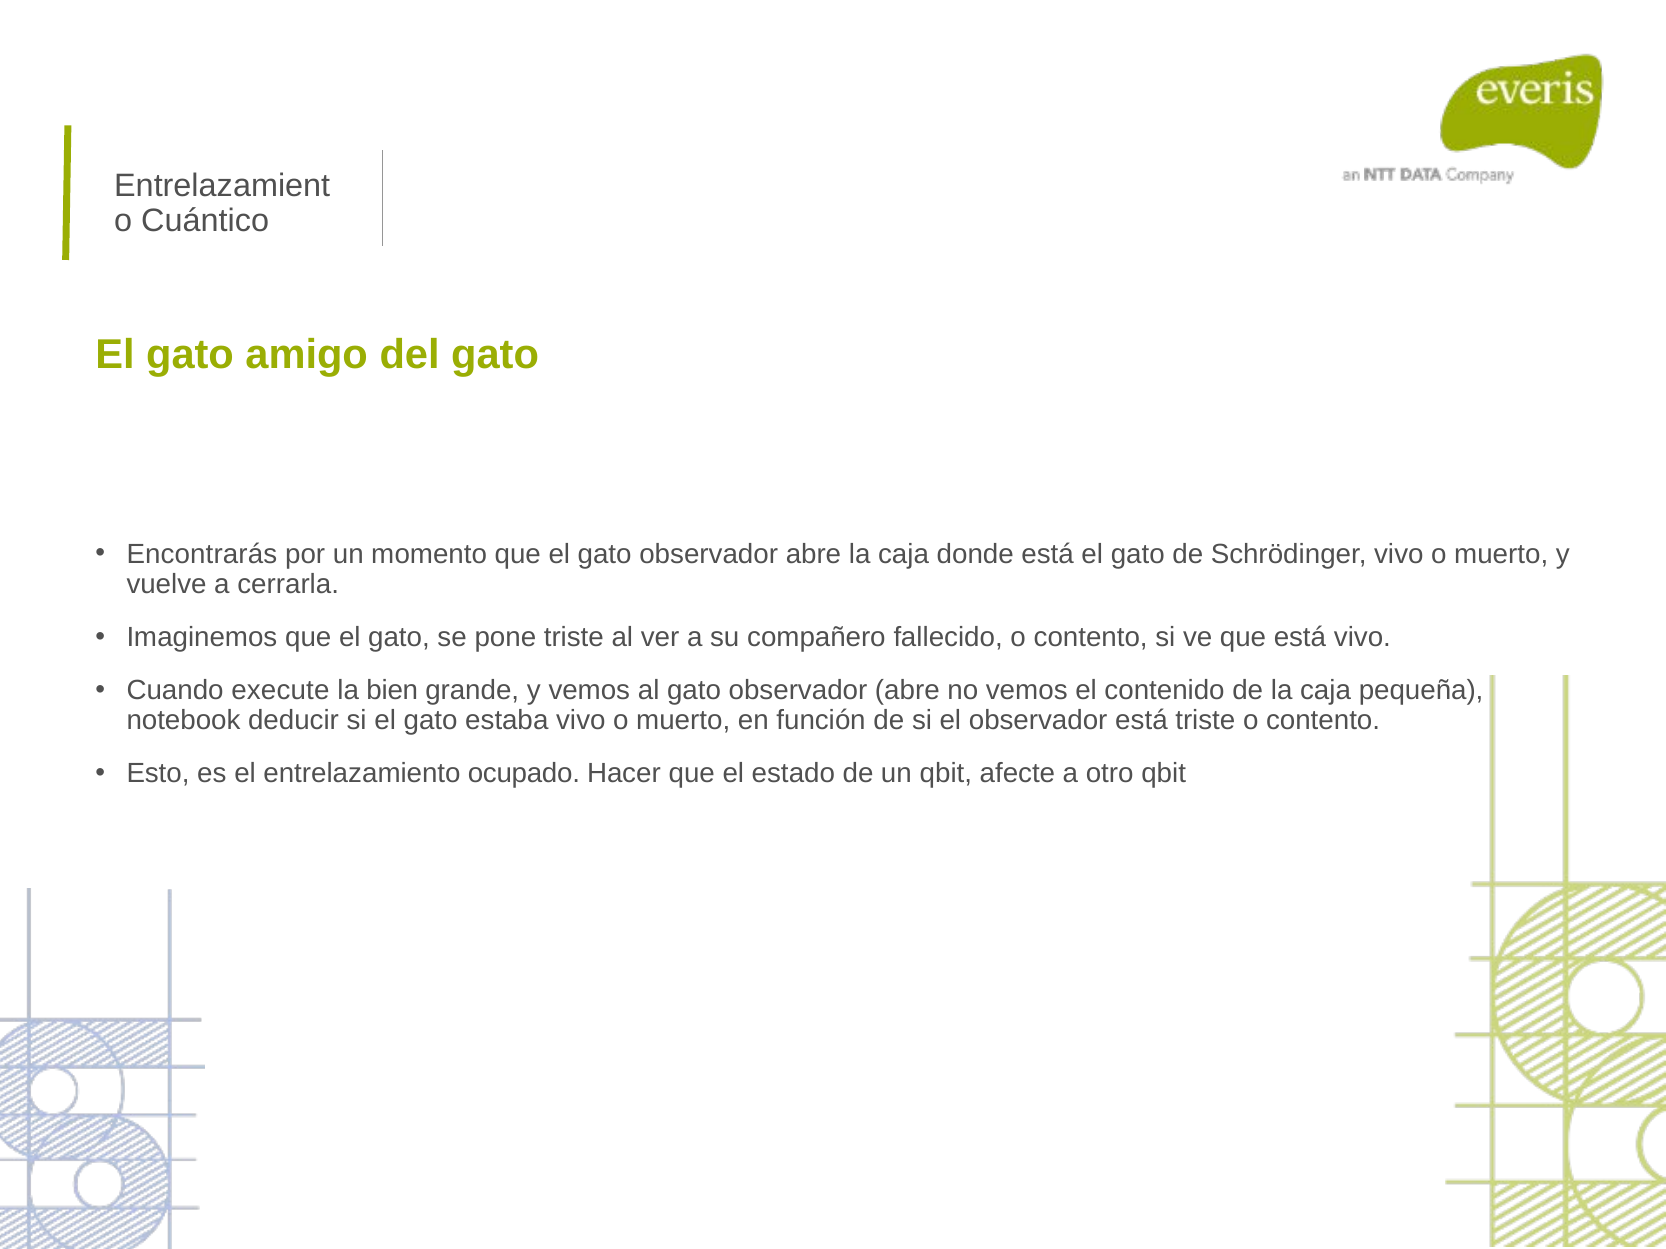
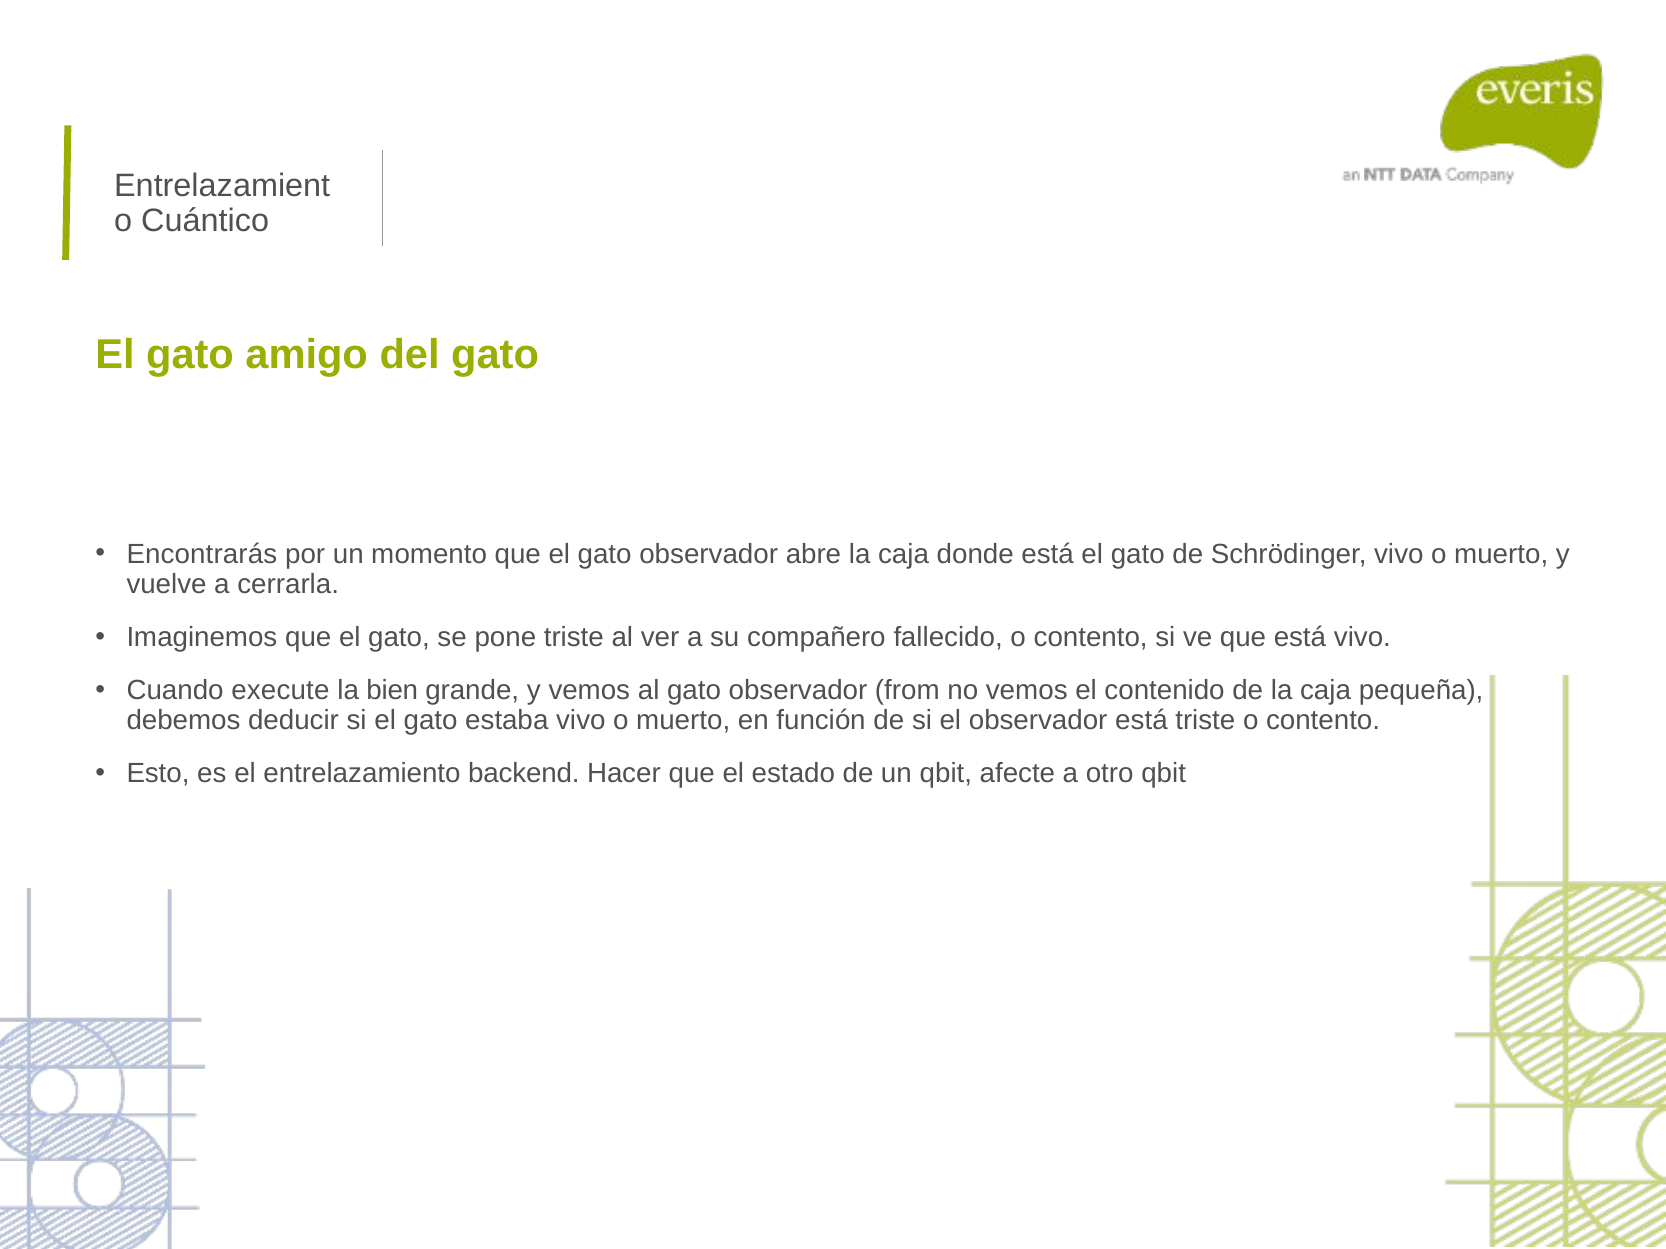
al gato observador abre: abre -> from (907, 690)
notebook: notebook -> debemos (183, 720)
ocupado: ocupado -> backend (524, 773)
